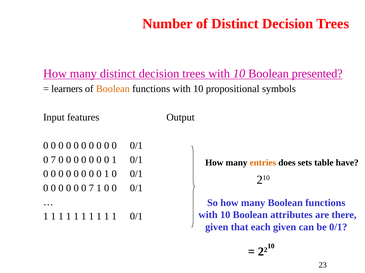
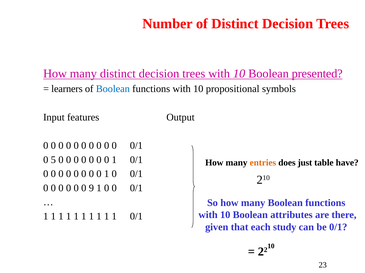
Boolean colour: orange -> blue (113, 89)
7: 7 -> 5 (53, 160)
sets: sets -> just (305, 163)
0 0 7: 7 -> 9 (91, 189)
each given: given -> study (285, 228)
